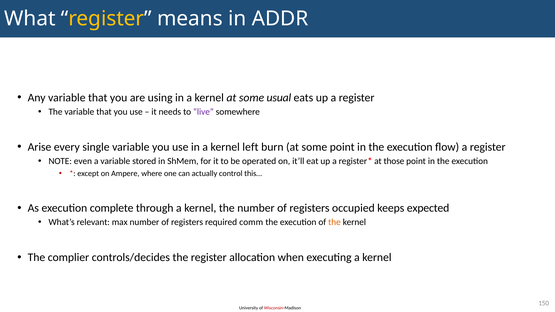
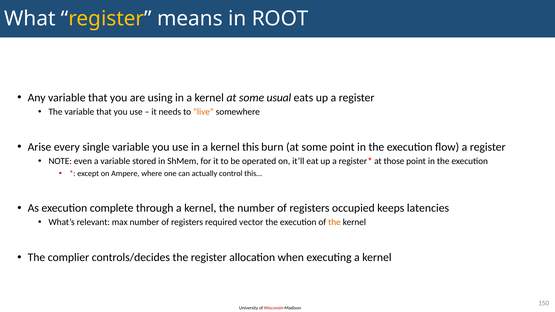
ADDR: ADDR -> ROOT (280, 19)
live colour: purple -> orange (203, 112)
left: left -> this (251, 147)
expected: expected -> latencies (428, 208)
comm: comm -> vector (251, 222)
